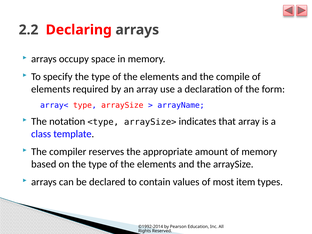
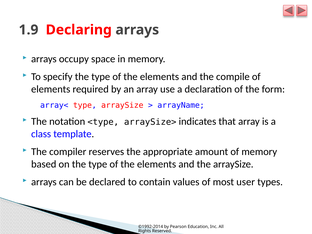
2.2: 2.2 -> 1.9 (29, 30)
item: item -> user (246, 182)
